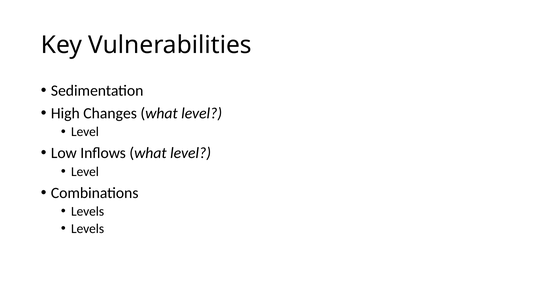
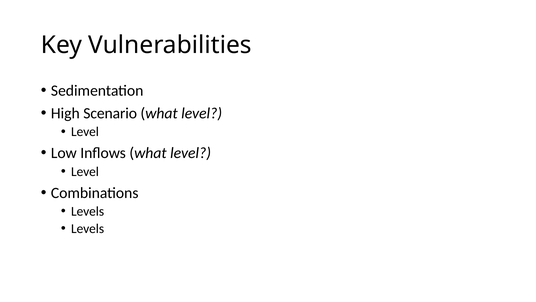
Changes: Changes -> Scenario (110, 113)
